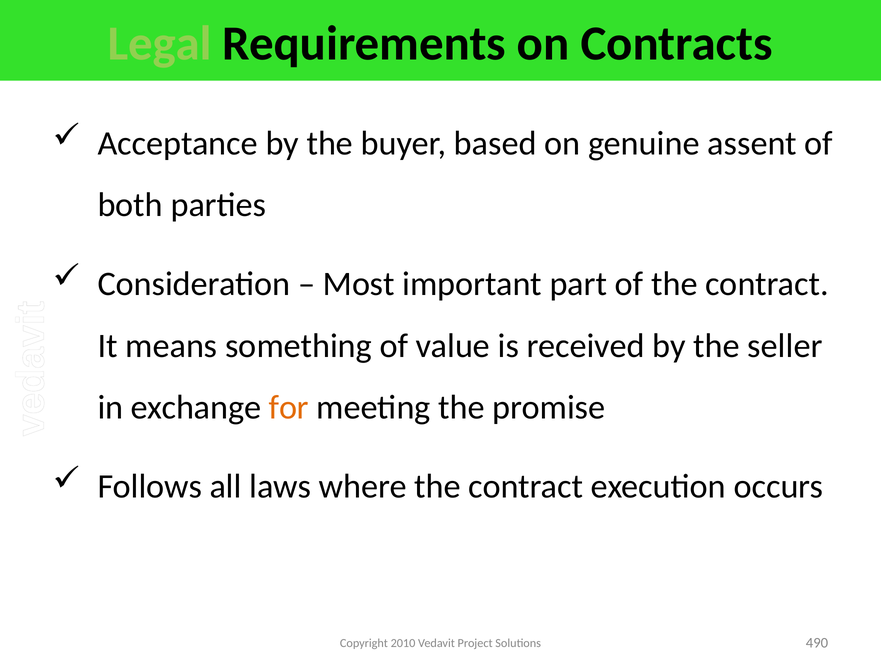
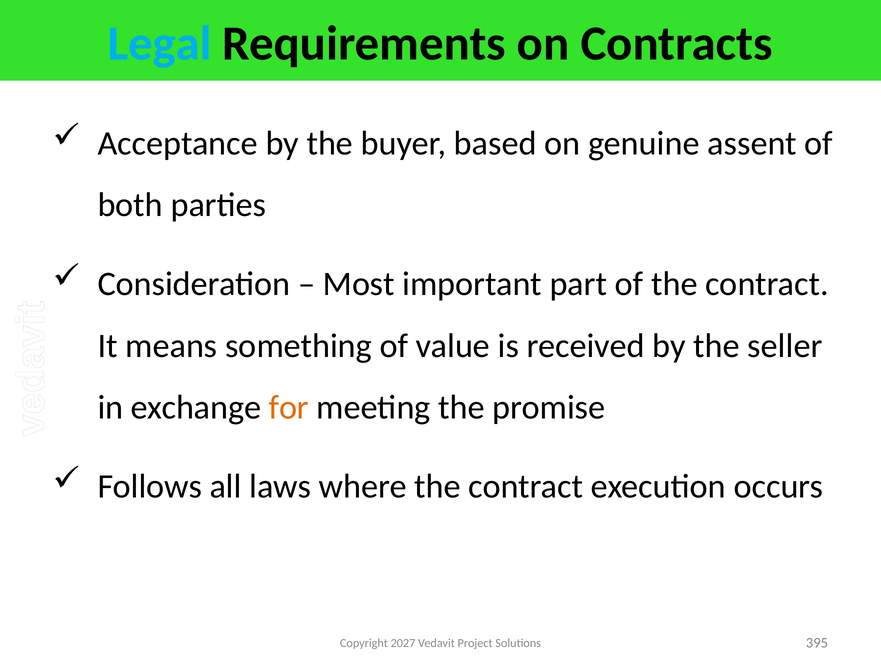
Legal colour: light green -> light blue (160, 44)
2010: 2010 -> 2027 (403, 643)
490: 490 -> 395 (817, 643)
